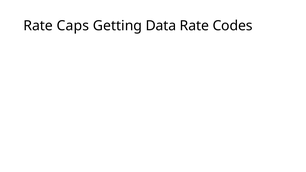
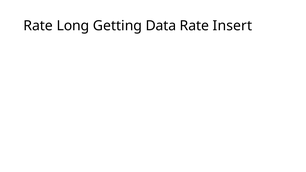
Caps: Caps -> Long (73, 26)
Codes: Codes -> Insert (232, 26)
